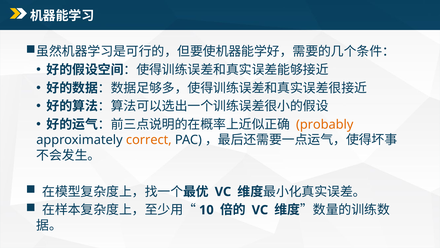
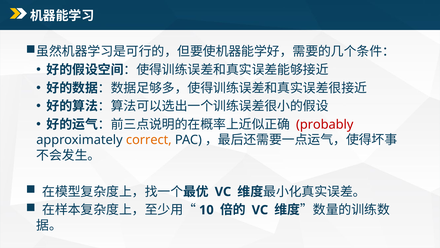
probably colour: orange -> red (325, 124)
